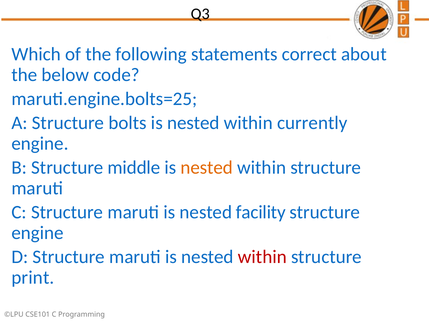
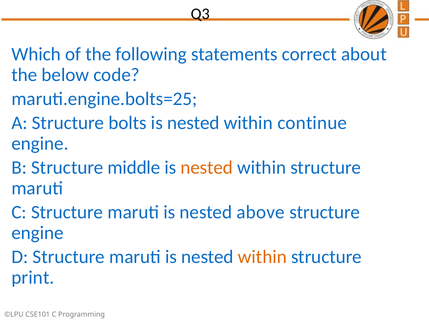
currently: currently -> continue (312, 123)
facility: facility -> above (261, 212)
within colour: red -> orange (262, 257)
